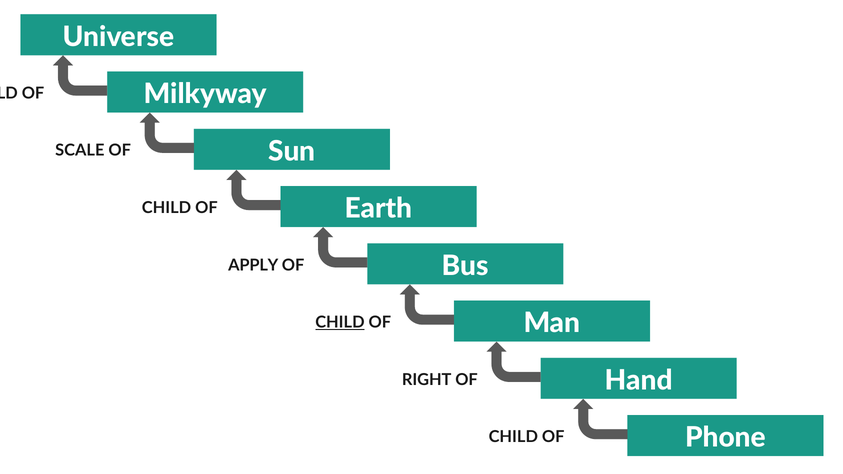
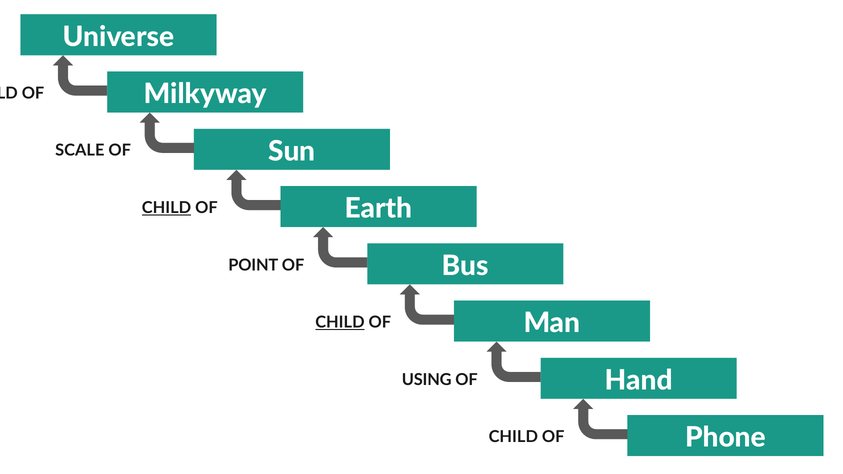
CHILD underline: none -> present (167, 208)
APPLY: APPLY -> POINT (253, 265)
RIGHT: RIGHT -> USING (427, 380)
